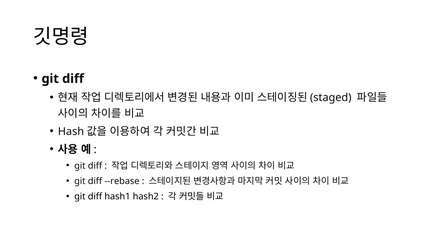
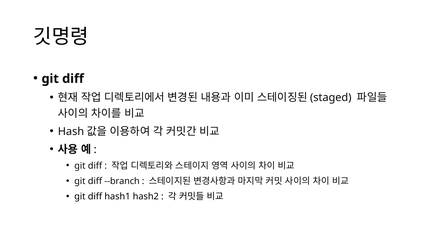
--rebase: --rebase -> --branch (122, 181)
